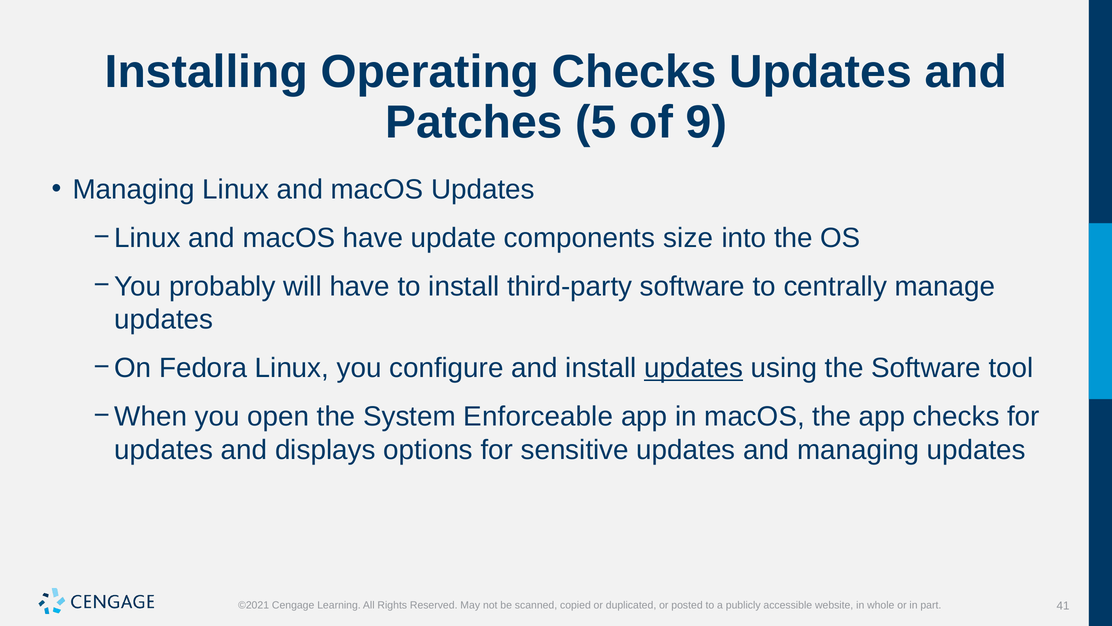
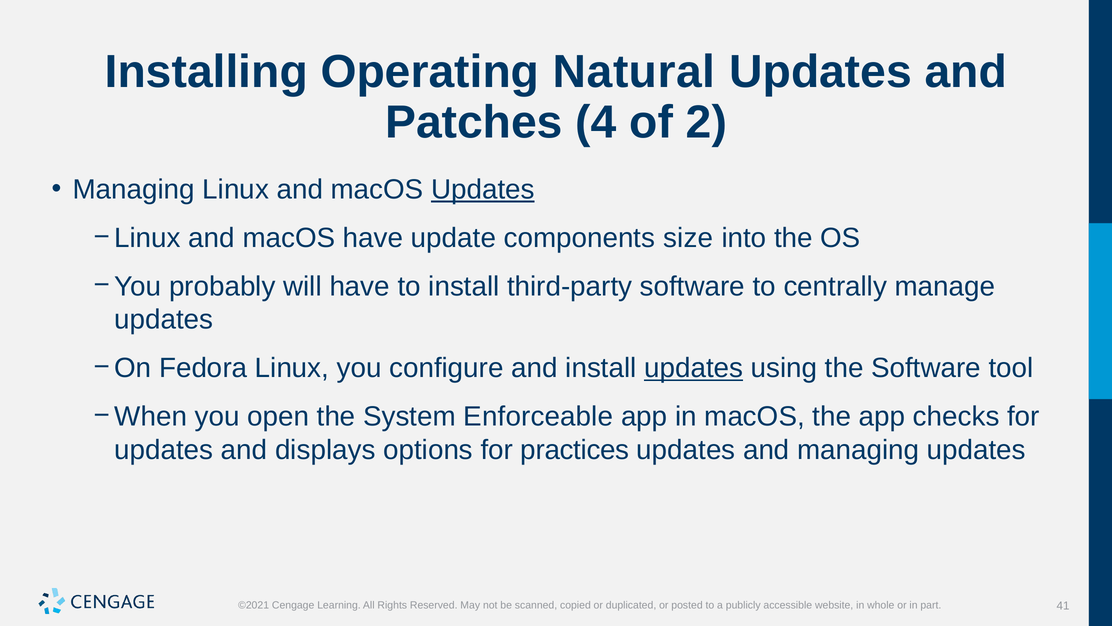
Operating Checks: Checks -> Natural (634, 72)
5: 5 -> 4 (596, 122)
9: 9 -> 2 (706, 122)
Updates underline: none -> present (483, 189)
sensitive: sensitive -> practices (575, 450)
